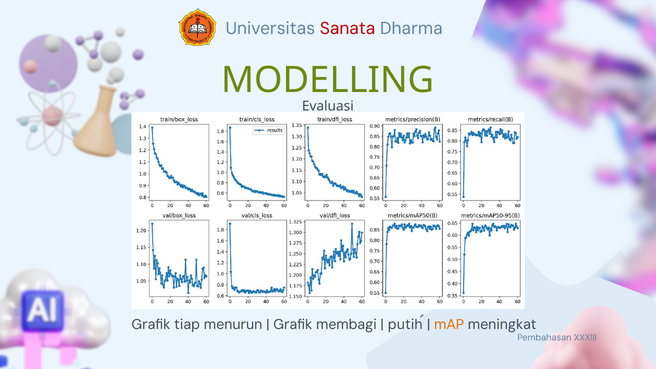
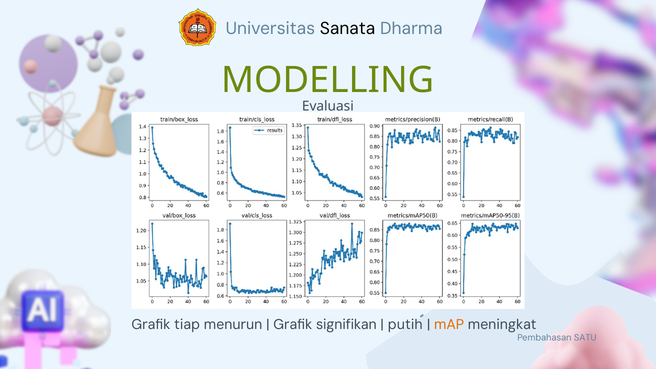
Sanata colour: red -> black (348, 29)
membagi: membagi -> signifikan (346, 324)
XXXIII: XXXIII -> SATU (585, 338)
